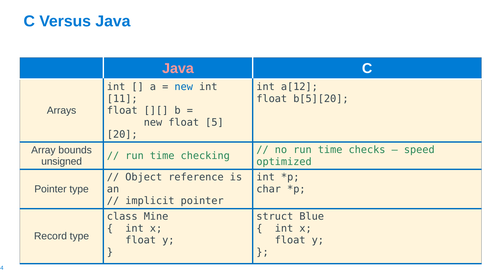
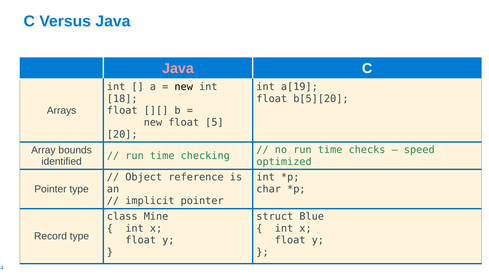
new colour: blue -> black (184, 87)
a[12: a[12 -> a[19 (299, 87)
11: 11 -> 18 (122, 99)
unsigned: unsigned -> identified (62, 161)
